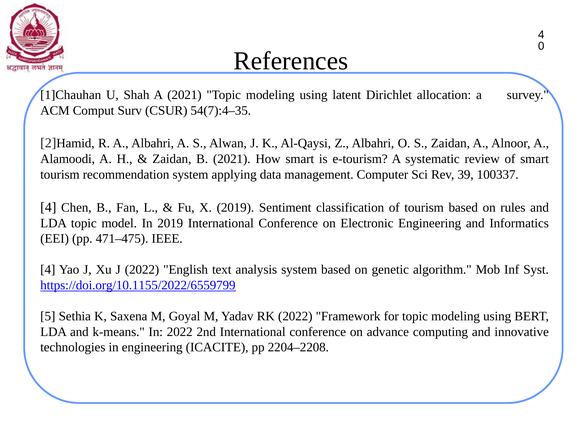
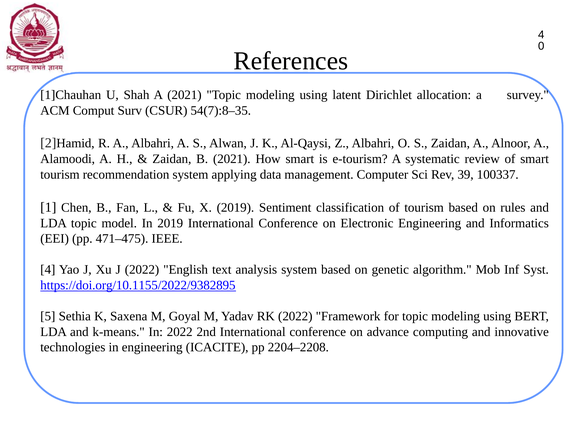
54(7):4–35: 54(7):4–35 -> 54(7):8–35 (221, 110)
4: 4 -> 1 (48, 207)
https://doi.org/10.1155/2022/6559799: https://doi.org/10.1155/2022/6559799 -> https://doi.org/10.1155/2022/9382895 (138, 285)
